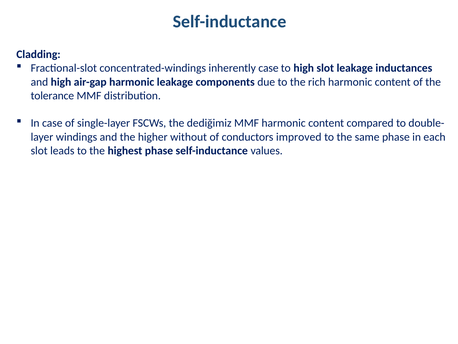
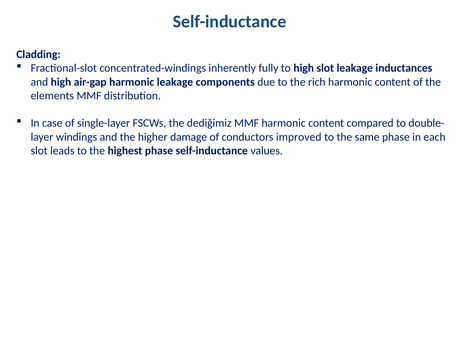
inherently case: case -> fully (268, 68)
tolerance: tolerance -> elements (52, 96)
without: without -> damage (189, 137)
